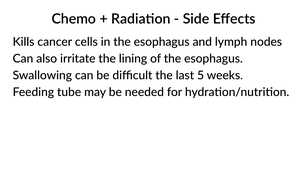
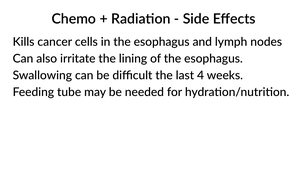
5: 5 -> 4 (201, 75)
